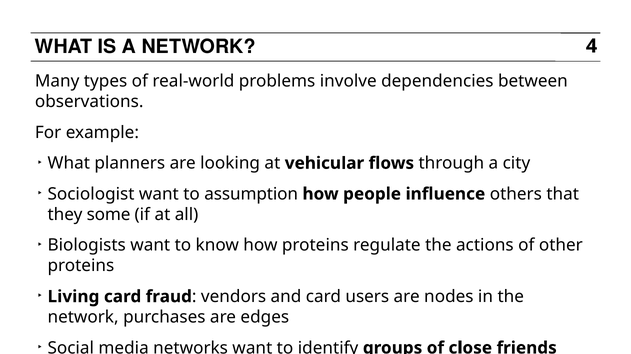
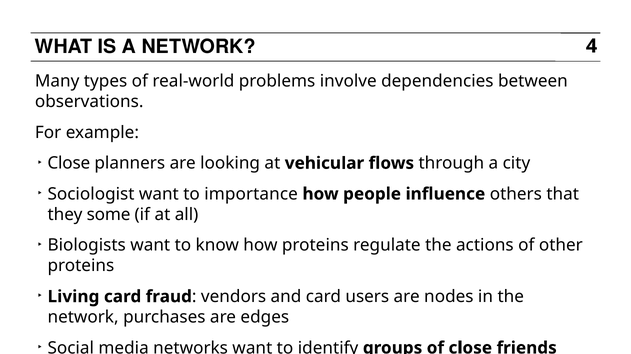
What: What -> Close (69, 163)
assumption: assumption -> importance (251, 194)
